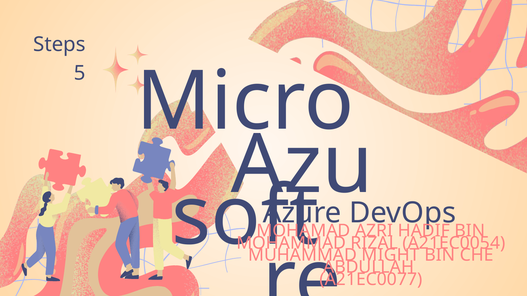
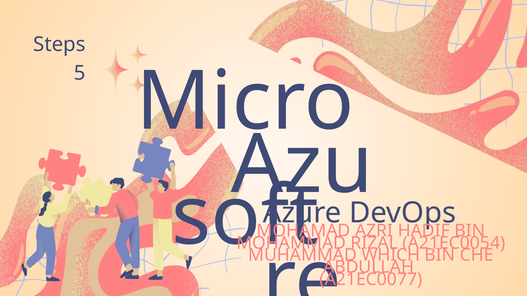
MIGHT: MIGHT -> WHICH (391, 255)
